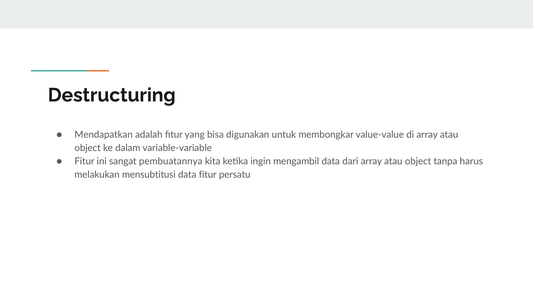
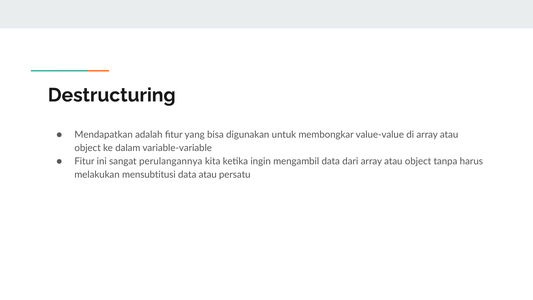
pembuatannya: pembuatannya -> perulangannya (171, 161)
data fitur: fitur -> atau (208, 175)
